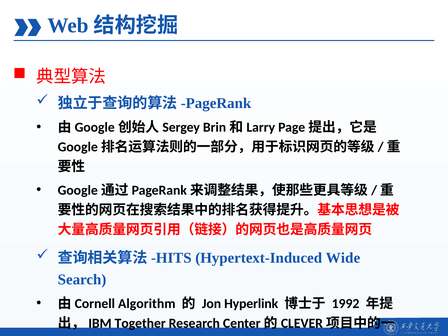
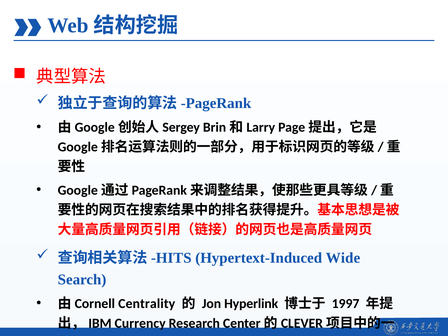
Algorithm: Algorithm -> Centrality (147, 304)
1992: 1992 -> 1997 (346, 304)
Together: Together -> Currency (140, 323)
